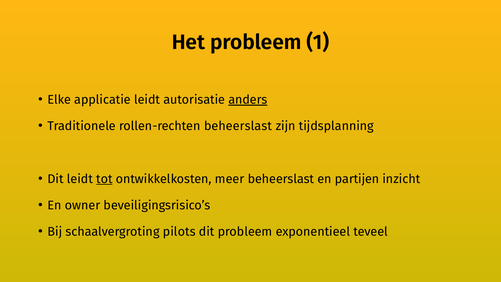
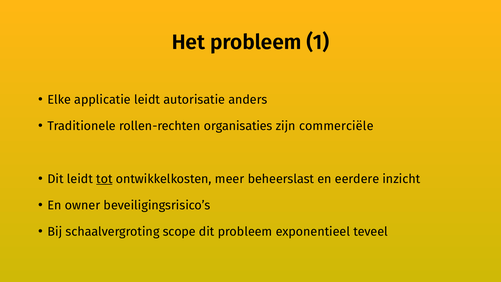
anders underline: present -> none (248, 100)
rollen-rechten beheerslast: beheerslast -> organisaties (238, 126)
tijdsplanning: tijdsplanning -> commerciële (336, 126)
partijen: partijen -> eerdere (357, 179)
pilots: pilots -> scope (179, 232)
